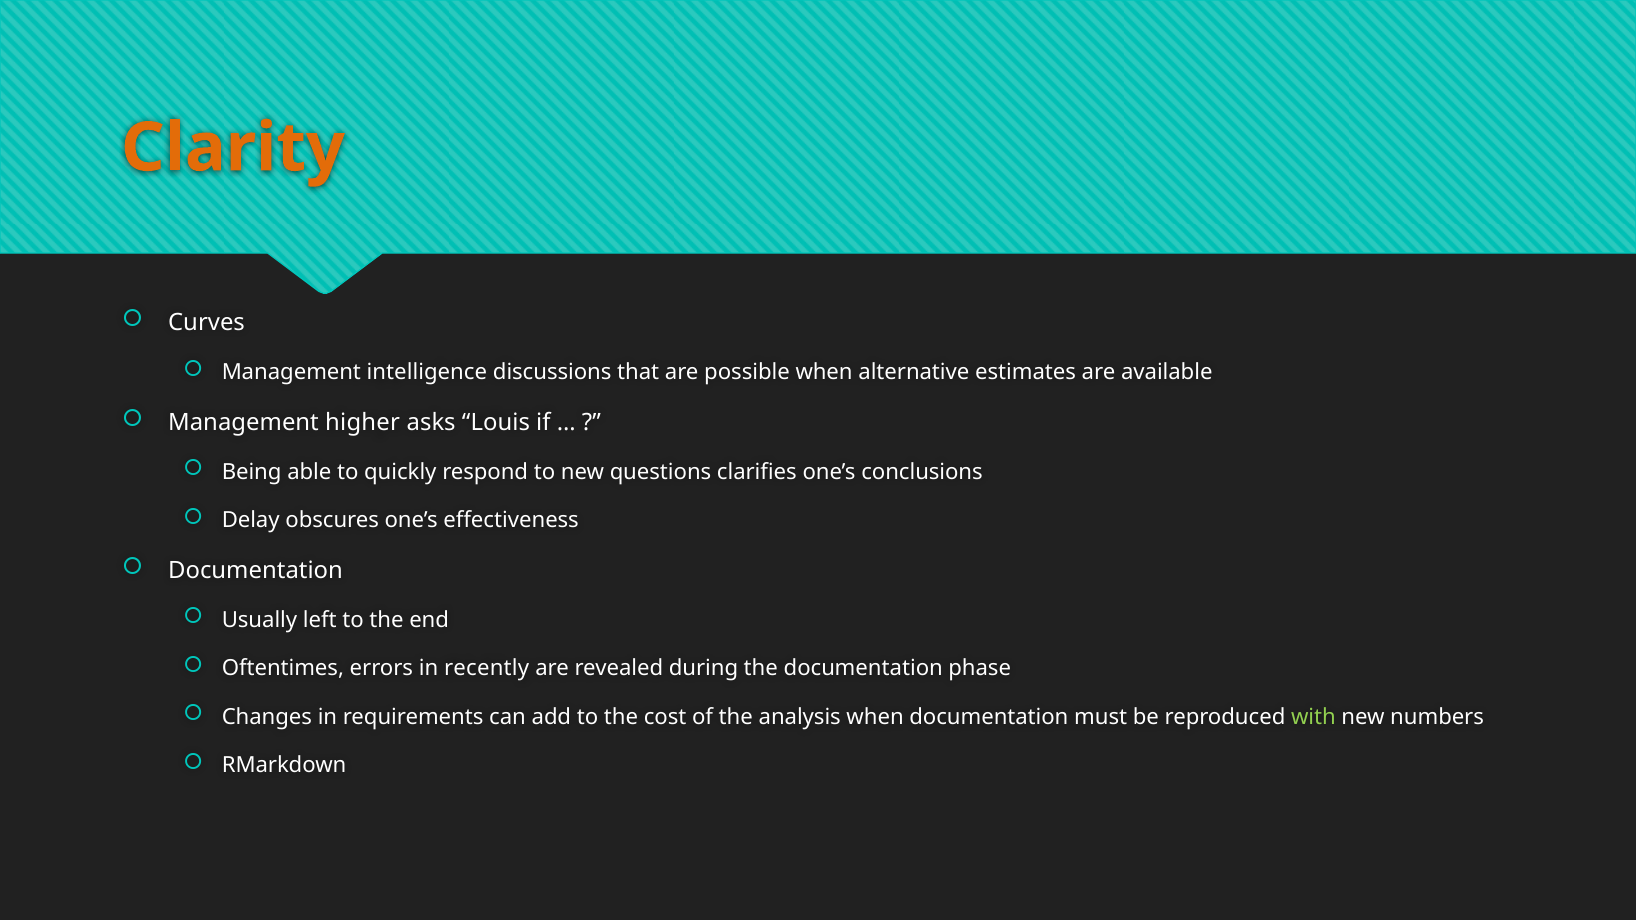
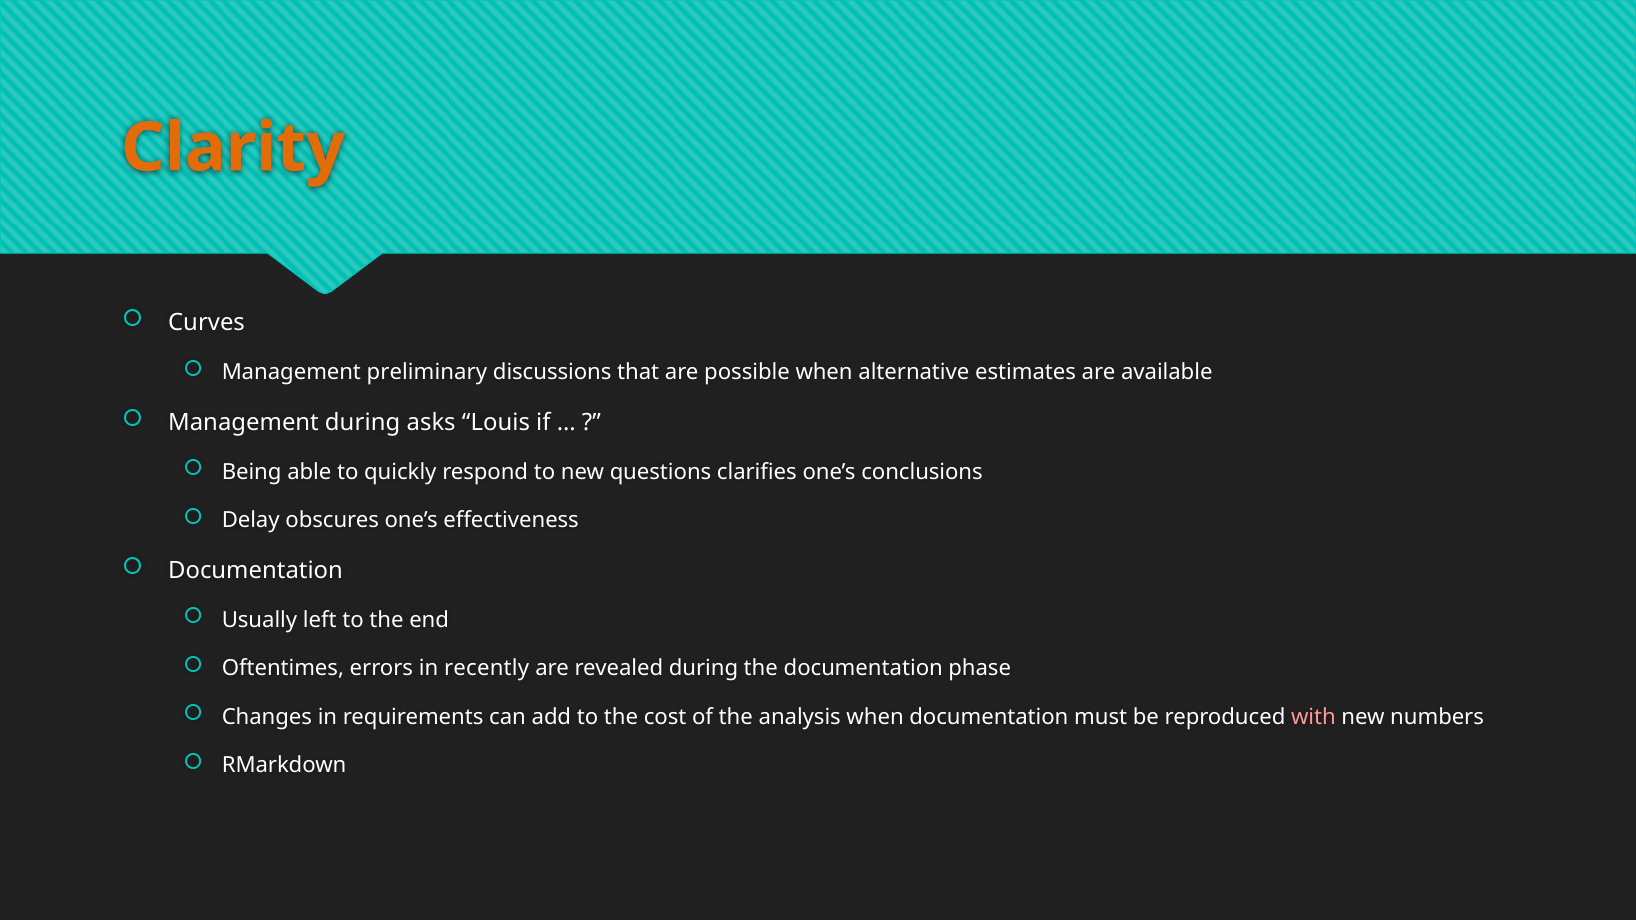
intelligence: intelligence -> preliminary (427, 372)
Management higher: higher -> during (363, 423)
with colour: light green -> pink (1313, 717)
